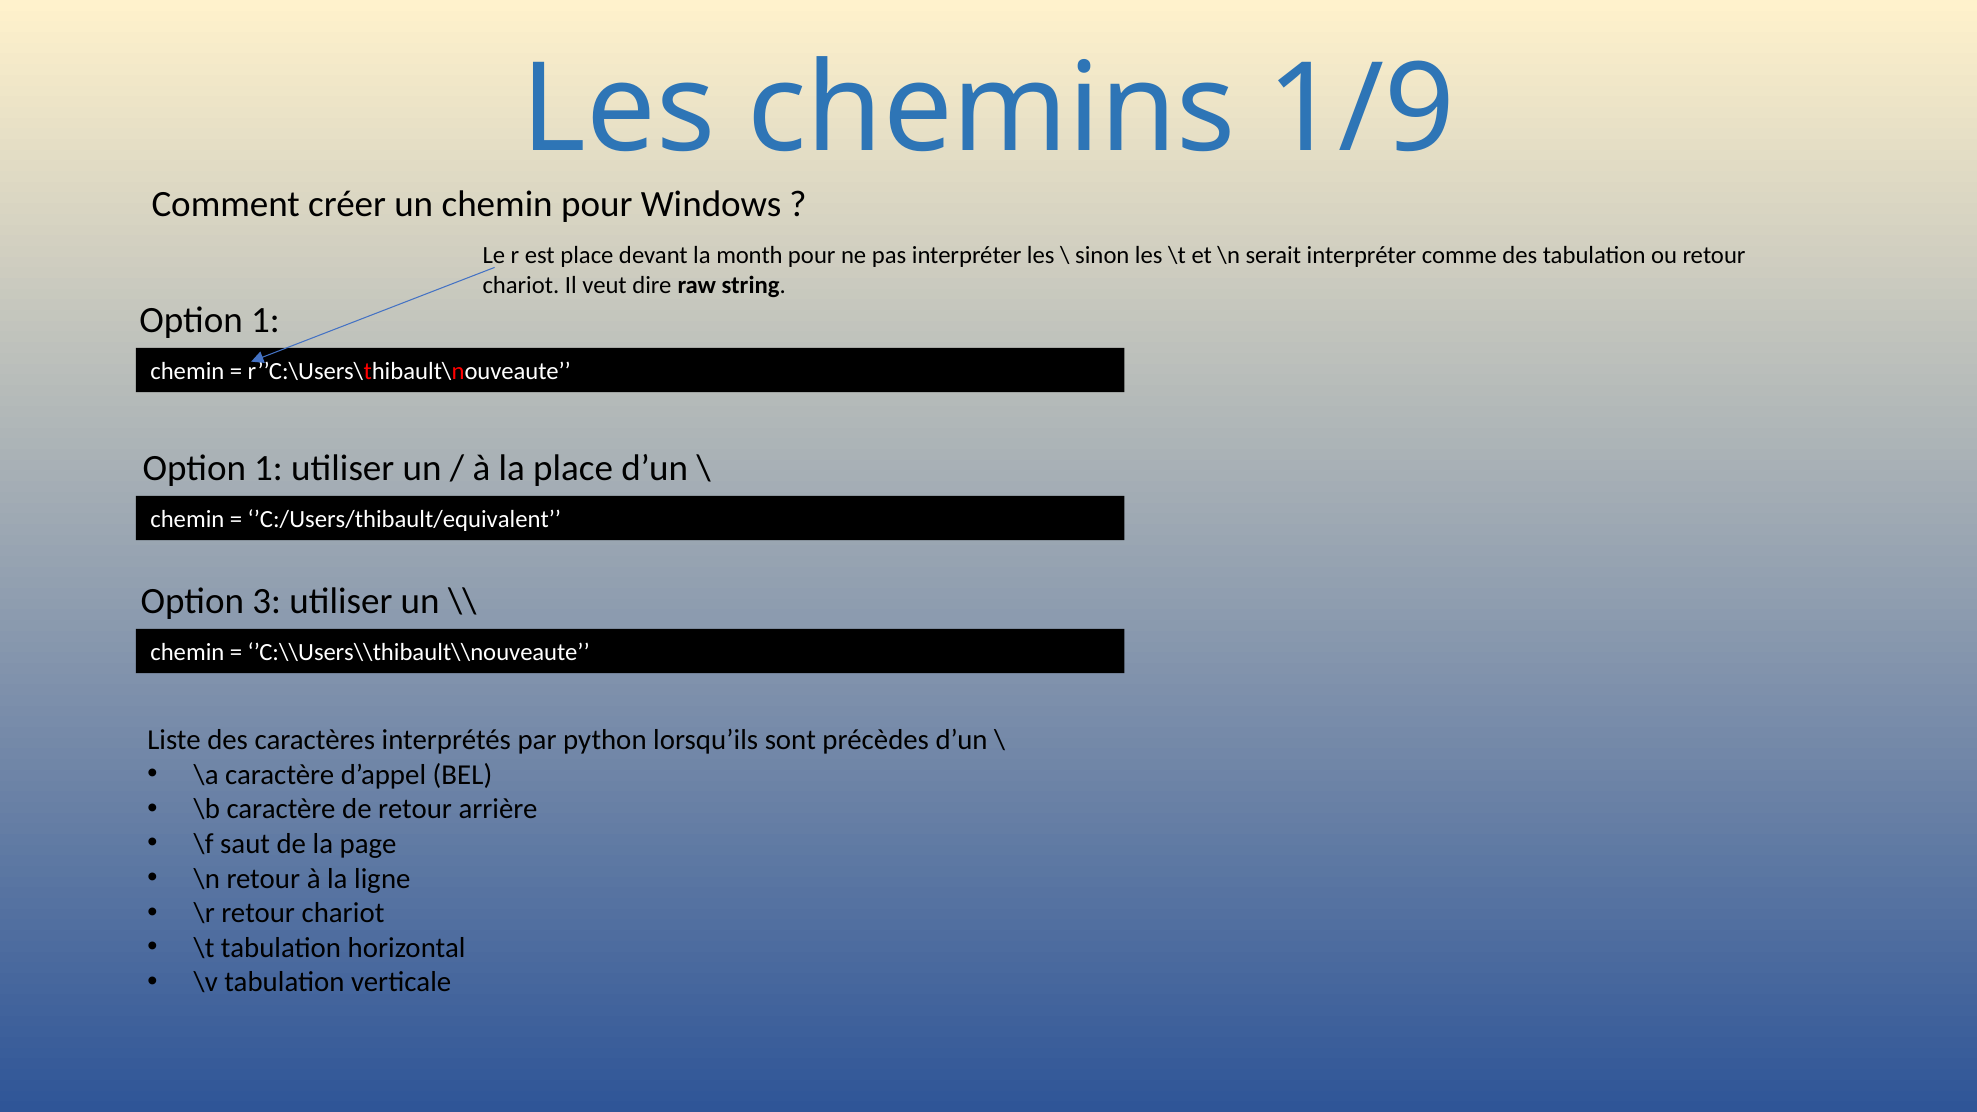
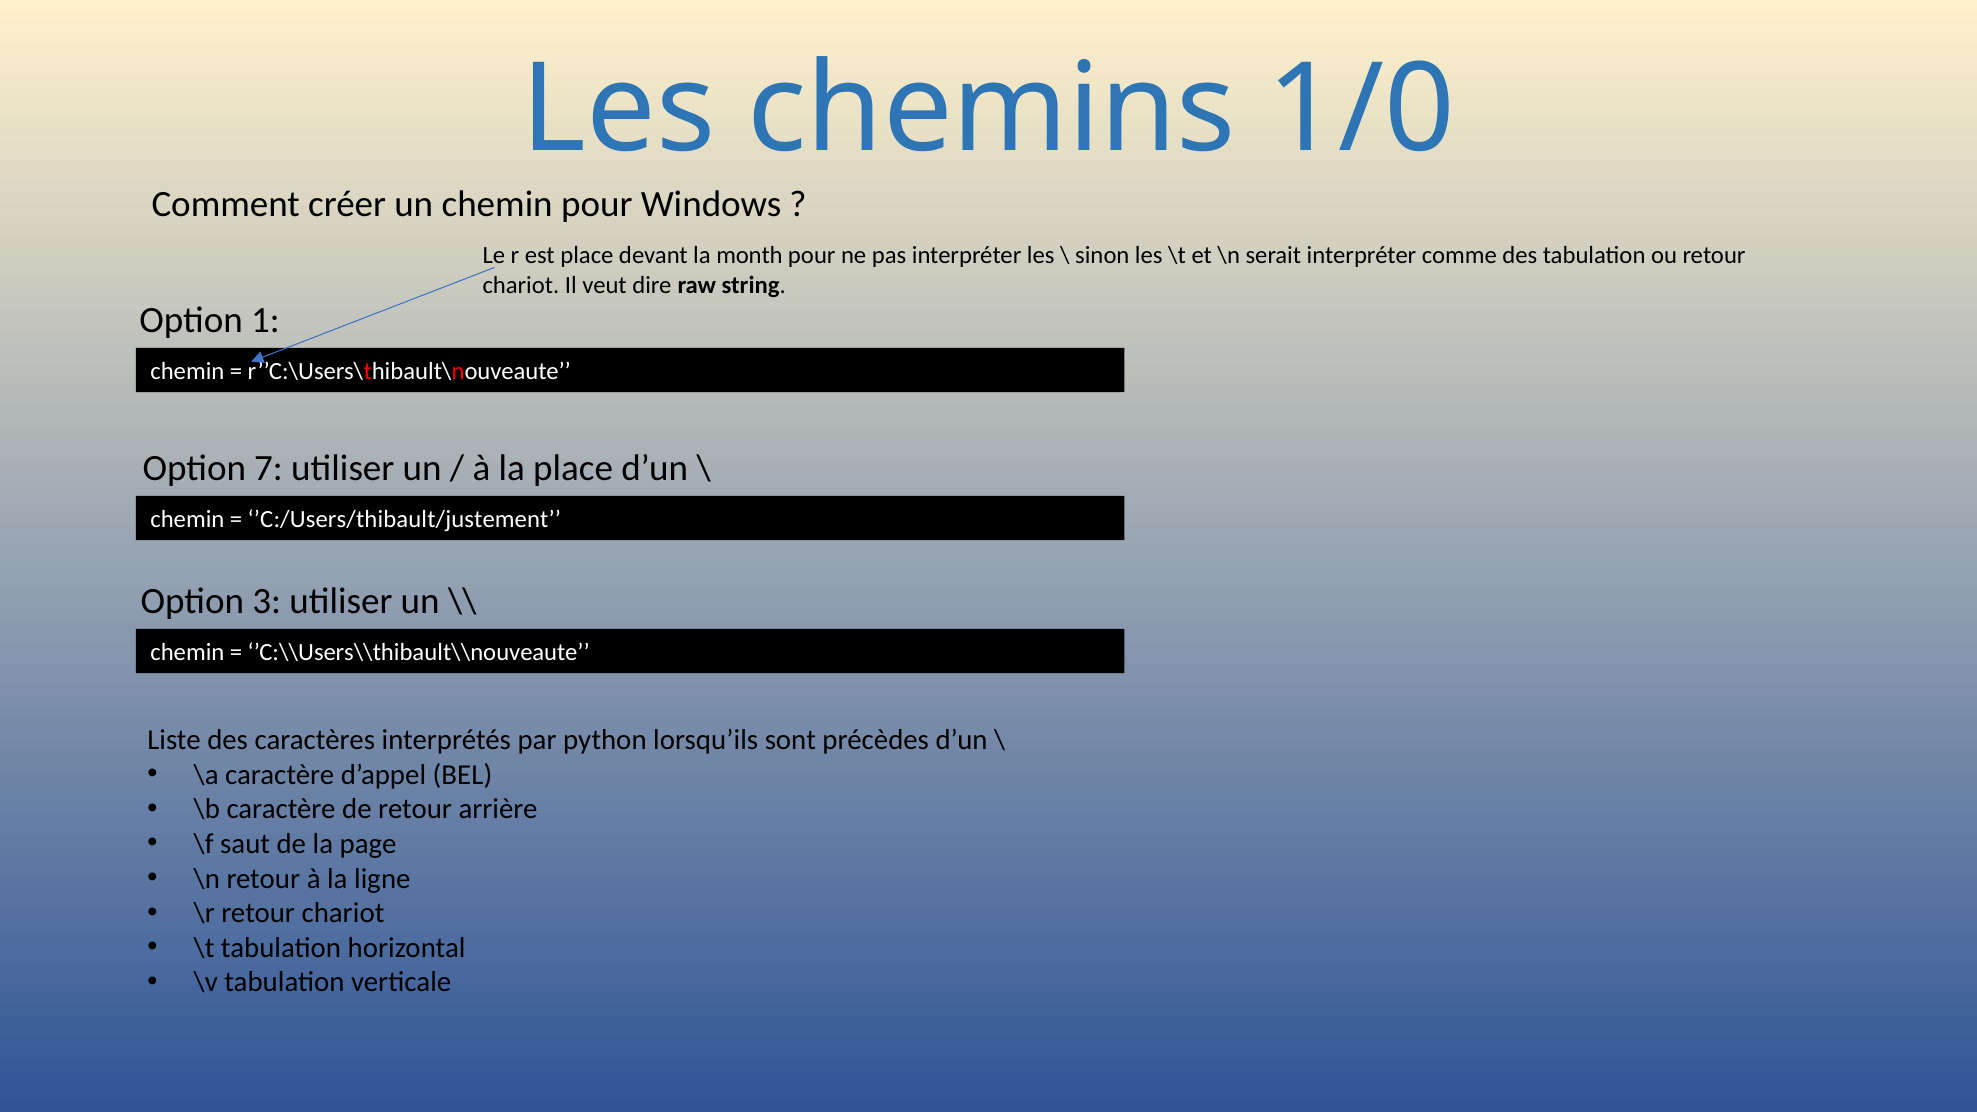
1/9: 1/9 -> 1/0 (1361, 109)
1: 1 -> 7 (269, 468)
’C:/Users/thibault/equivalent: ’C:/Users/thibault/equivalent -> ’C:/Users/thibault/justement (404, 520)
